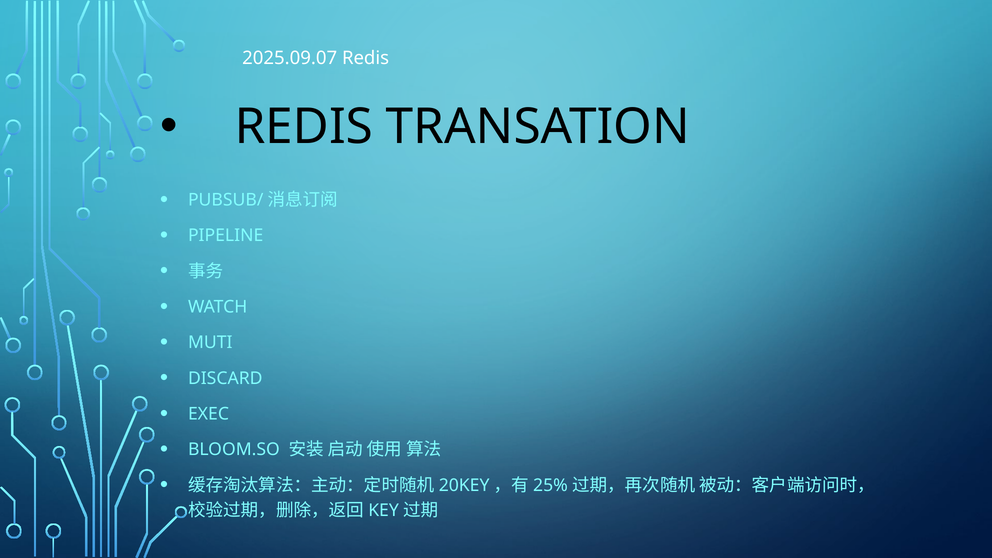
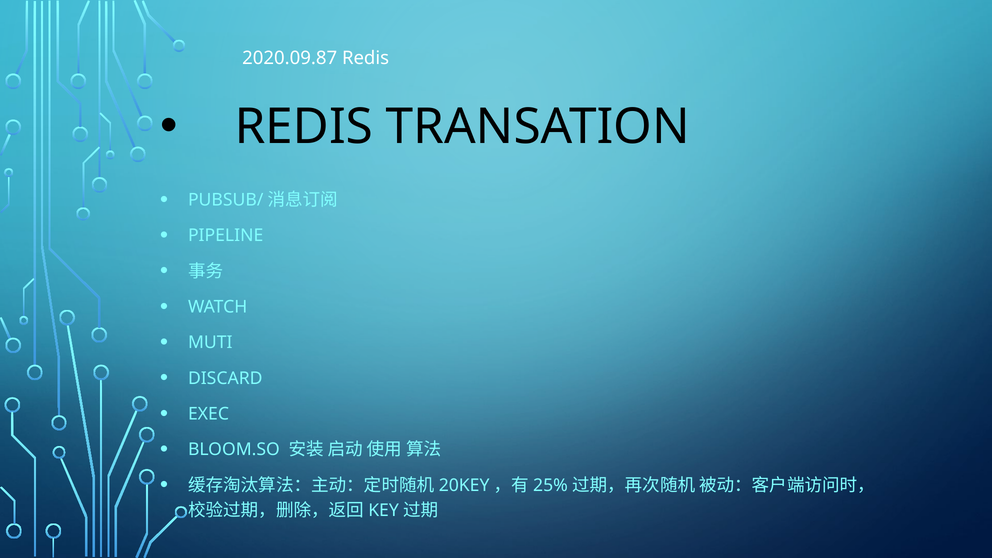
2025.09.07: 2025.09.07 -> 2020.09.87 (290, 58)
